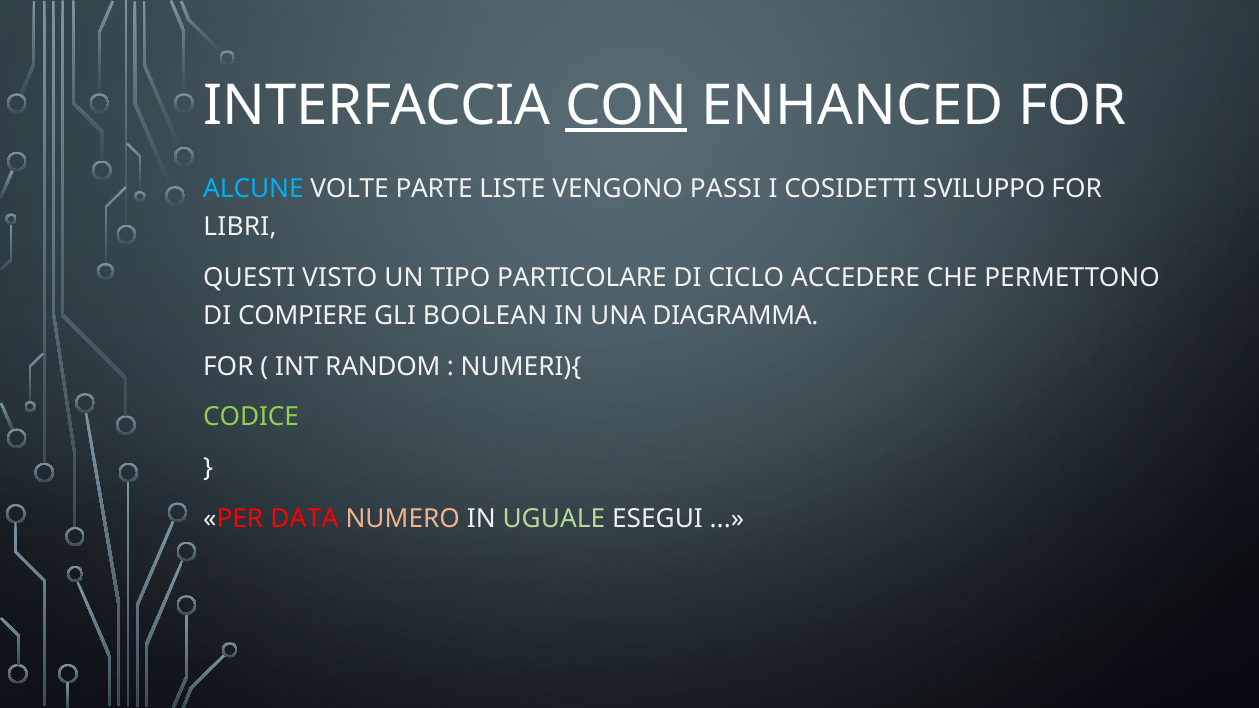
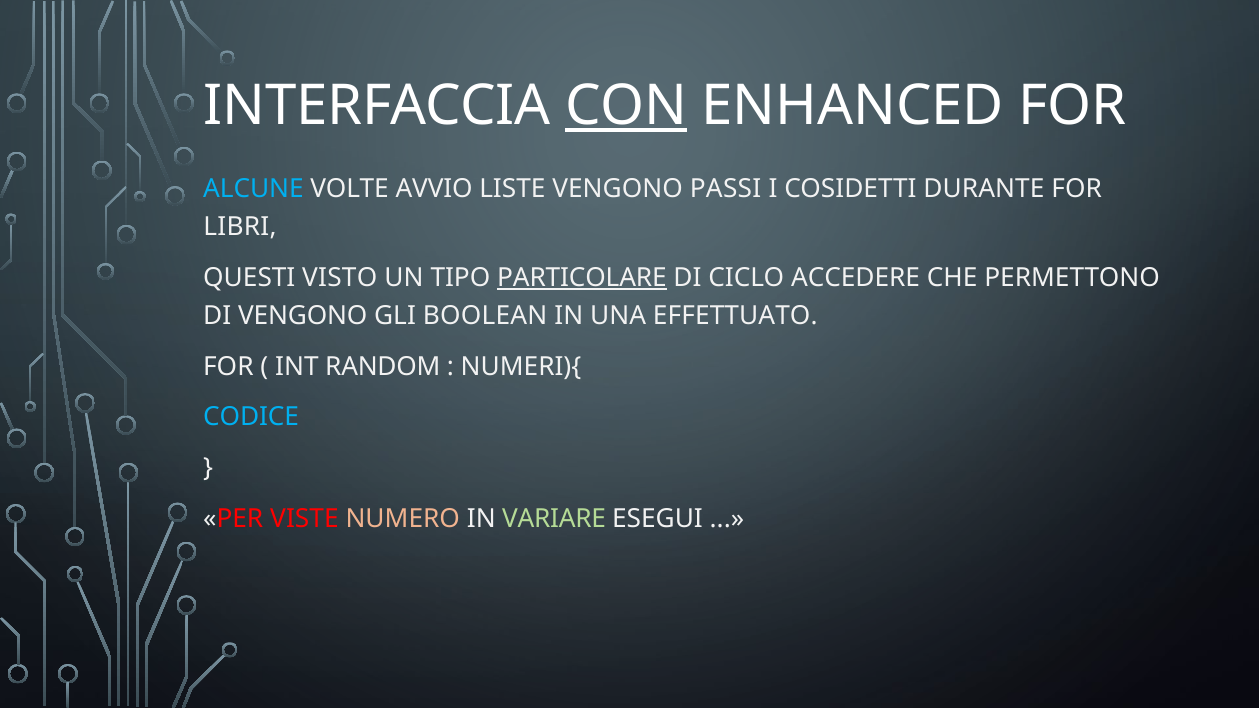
PARTE: PARTE -> AVVIO (434, 189)
SVILUPPO: SVILUPPO -> DURANTE (984, 189)
PARTICOLARE underline: none -> present (582, 278)
DI COMPIERE: COMPIERE -> VENGONO (303, 316)
DIAGRAMMA: DIAGRAMMA -> EFFETTUATO (735, 316)
CODICE colour: light green -> light blue (251, 417)
DATA: DATA -> VISTE (304, 519)
UGUALE: UGUALE -> VARIARE (554, 519)
